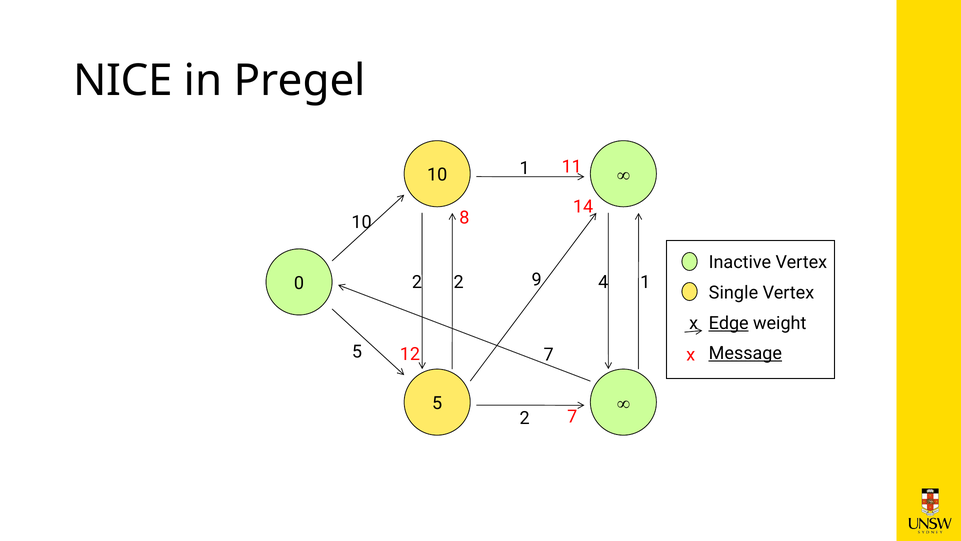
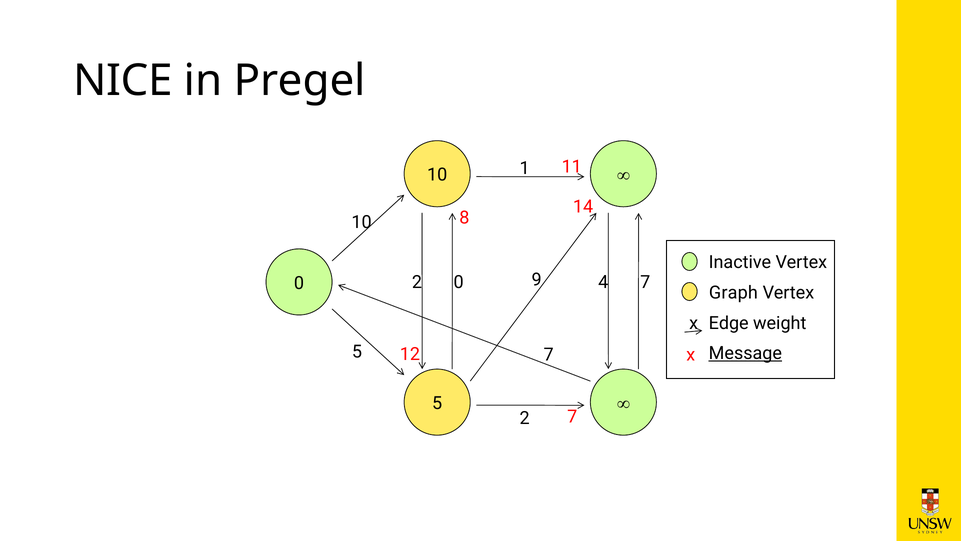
2: 2 -> 0 (459, 282)
4 1: 1 -> 7 (645, 282)
Single: Single -> Graph (733, 293)
Edge underline: present -> none (729, 323)
